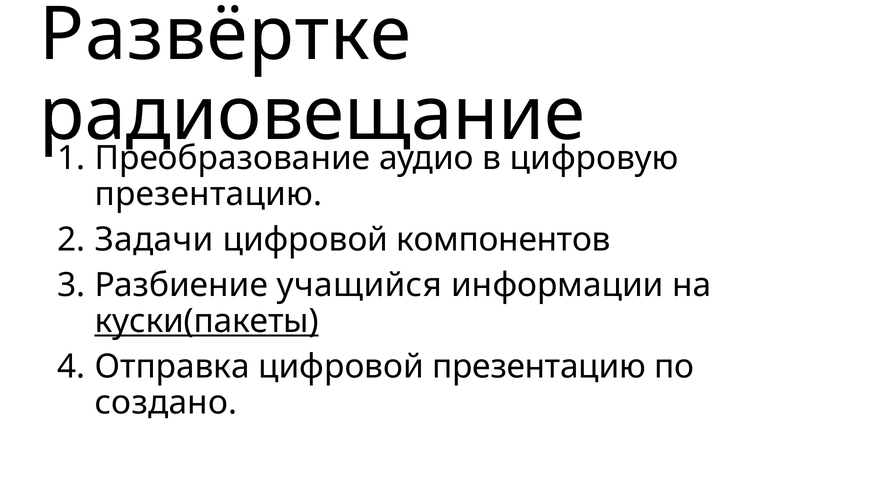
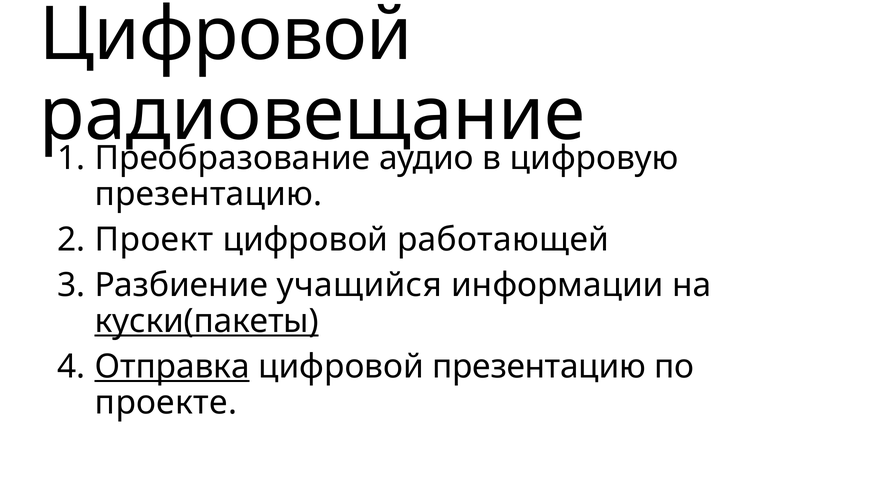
Развёртке: Развёртке -> Цифровой (226, 35)
Задачи: Задачи -> Проект (154, 240)
компонентов: компонентов -> работающей (503, 240)
Отправка underline: none -> present (172, 367)
создано: создано -> проекте (166, 403)
